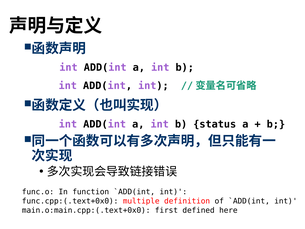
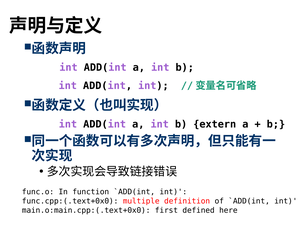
status: status -> extern (215, 124)
